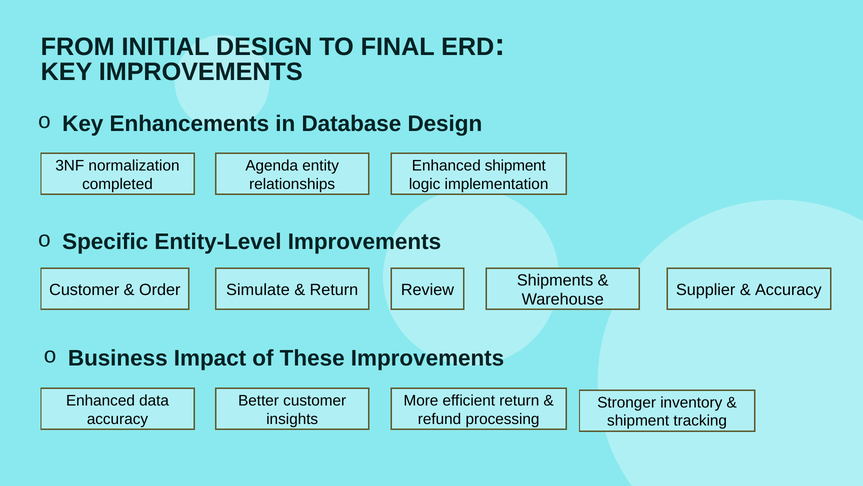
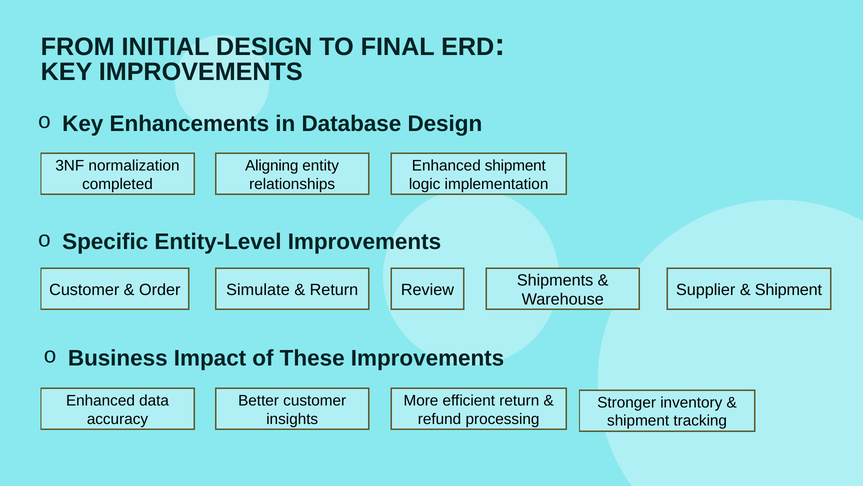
Agenda: Agenda -> Aligning (272, 166)
Accuracy: Accuracy -> Shipment (788, 290)
